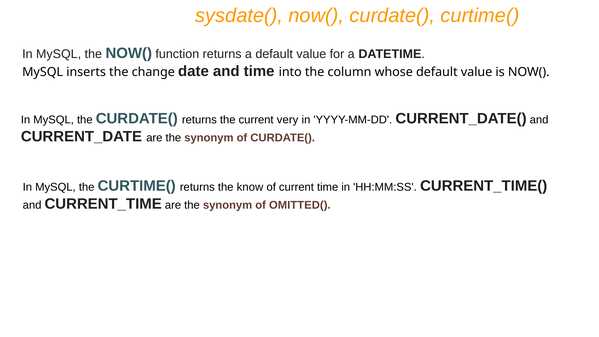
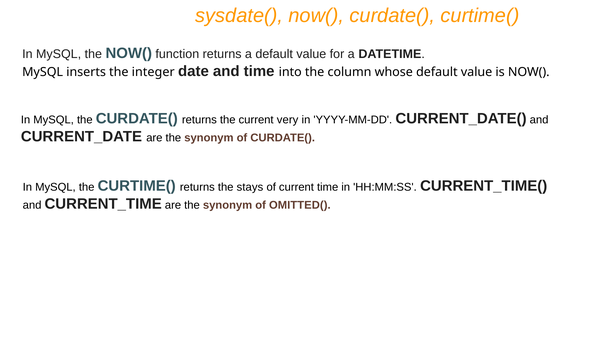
change: change -> integer (153, 72)
know: know -> stays (250, 187)
